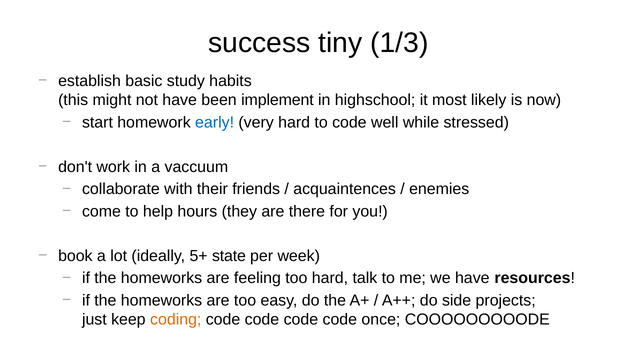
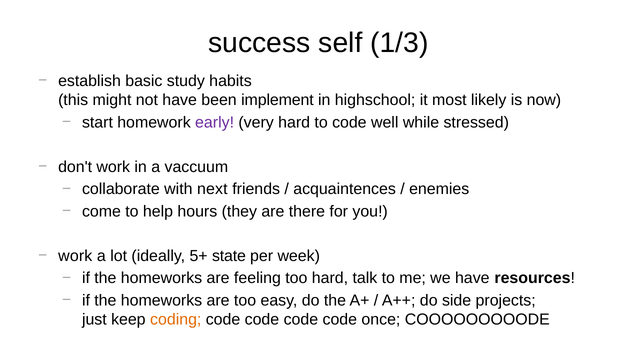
tiny: tiny -> self (340, 43)
early colour: blue -> purple (215, 122)
their: their -> next (212, 189)
book: book -> work (75, 256)
